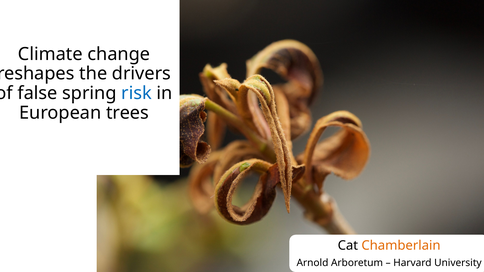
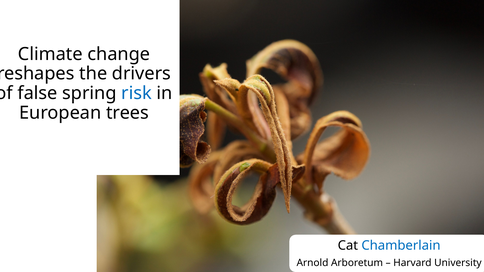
Chamberlain colour: orange -> blue (401, 246)
